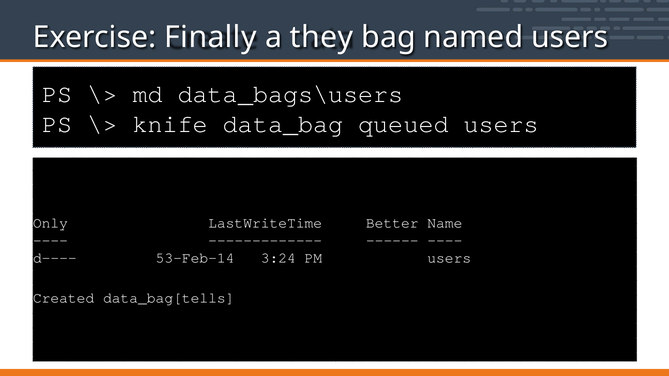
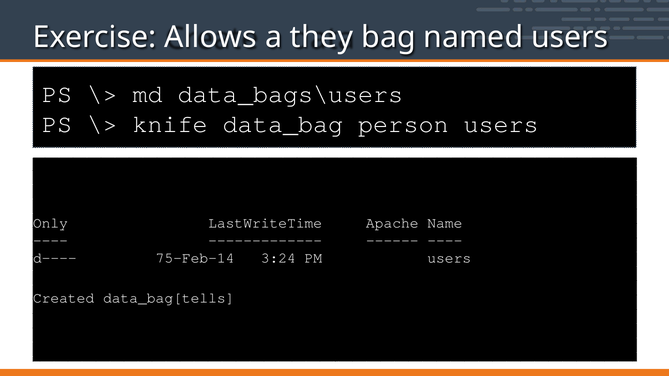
Finally: Finally -> Allows (211, 37)
queued: queued -> person (404, 124)
Better: Better -> Apache (392, 223)
53-Feb-14: 53-Feb-14 -> 75-Feb-14 (195, 258)
